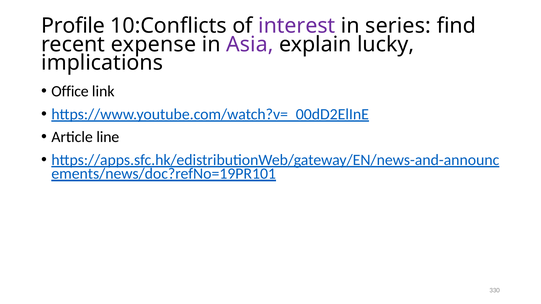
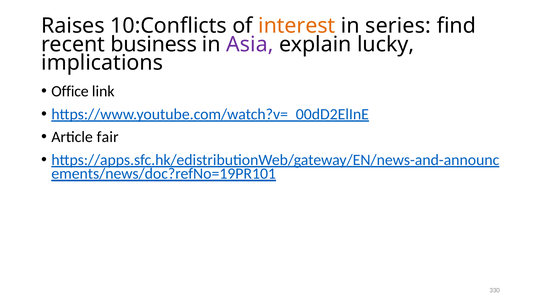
Profile: Profile -> Raises (73, 26)
interest colour: purple -> orange (297, 26)
expense: expense -> business (154, 44)
line: line -> fair (108, 137)
